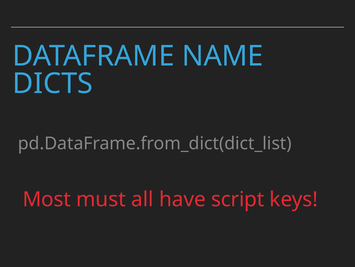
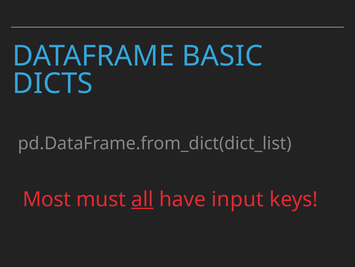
NAME: NAME -> BASIC (223, 56)
all underline: none -> present (142, 199)
script: script -> input (238, 199)
